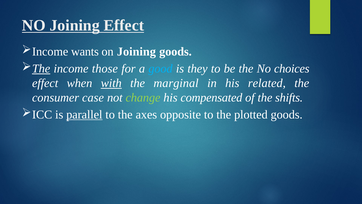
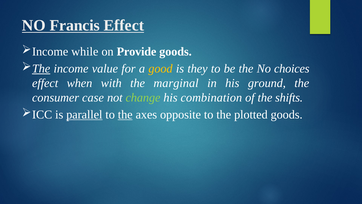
NO Joining: Joining -> Francis (75, 25)
wants: wants -> while (85, 52)
on Joining: Joining -> Provide (137, 52)
those: those -> value (105, 68)
good colour: light blue -> yellow (160, 68)
with underline: present -> none (111, 83)
related: related -> ground (267, 83)
compensated: compensated -> combination (211, 97)
the underline: none -> present (125, 114)
